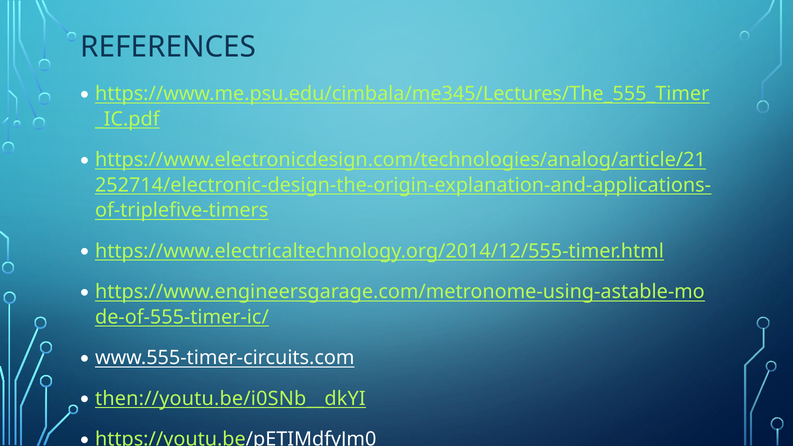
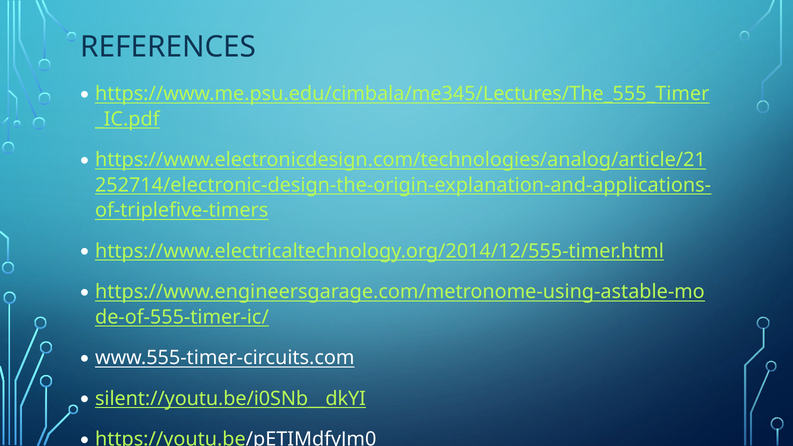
then://youtu.be/i0SNb__dkYI: then://youtu.be/i0SNb__dkYI -> silent://youtu.be/i0SNb__dkYI (231, 399)
